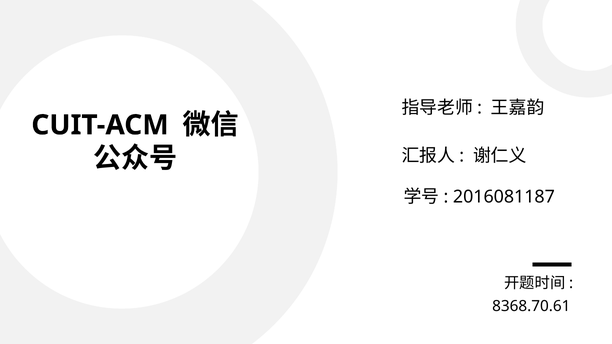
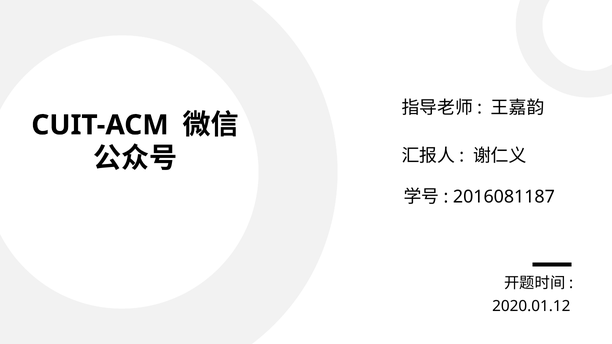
8368.70.61: 8368.70.61 -> 2020.01.12 (531, 307)
